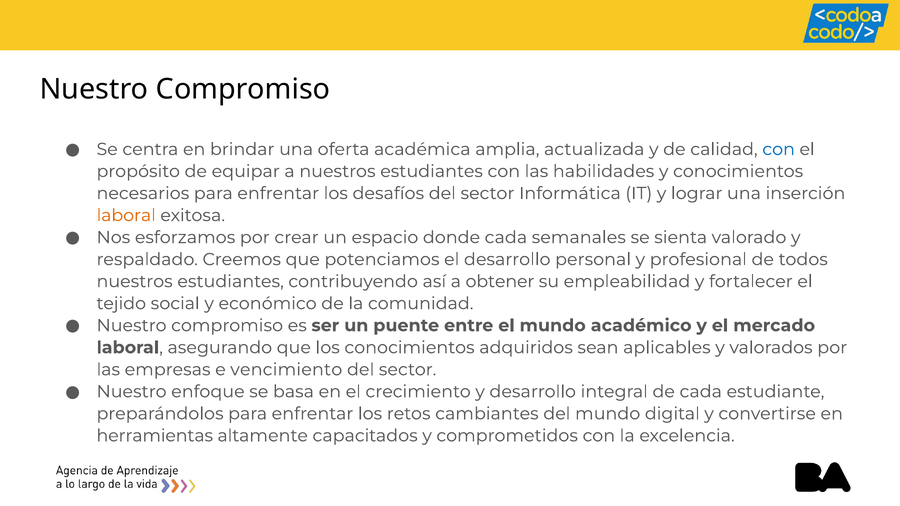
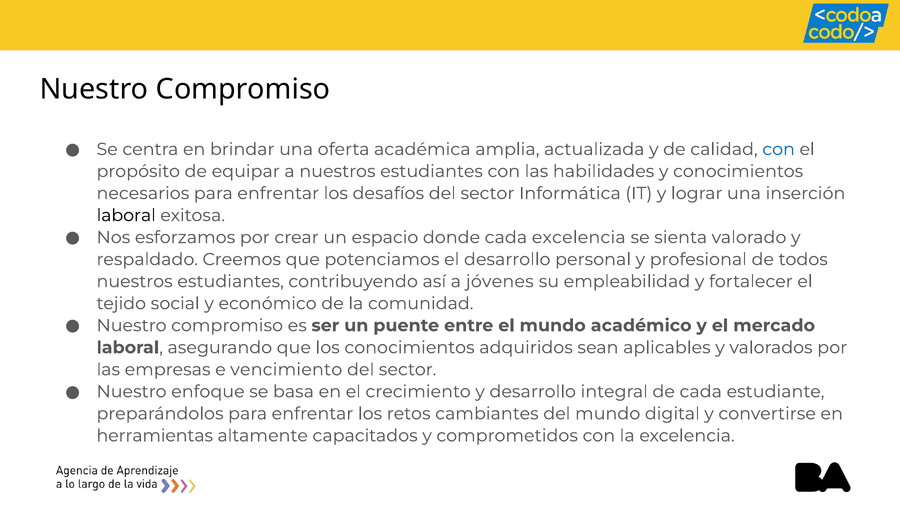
laboral colour: orange -> black (126, 215)
cada semanales: semanales -> excelencia (579, 238)
obtener: obtener -> jóvenes (500, 282)
